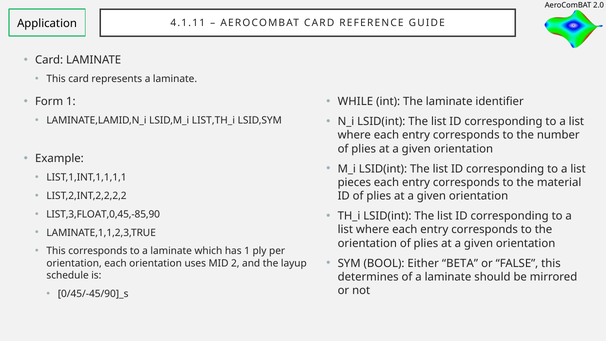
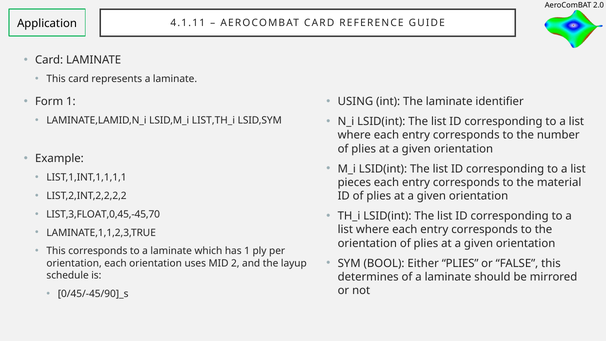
WHILE: WHILE -> USING (355, 102)
LIST,3,FLOAT,0,45,-85,90: LIST,3,FLOAT,0,45,-85,90 -> LIST,3,FLOAT,0,45,-45,70 (103, 214)
Either BETA: BETA -> PLIES (460, 263)
